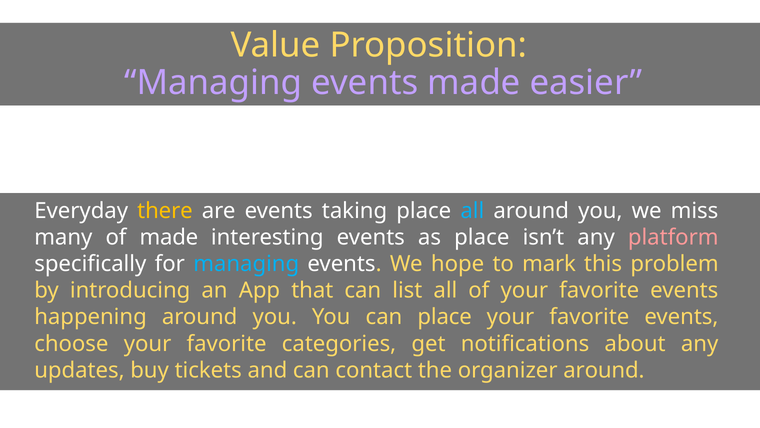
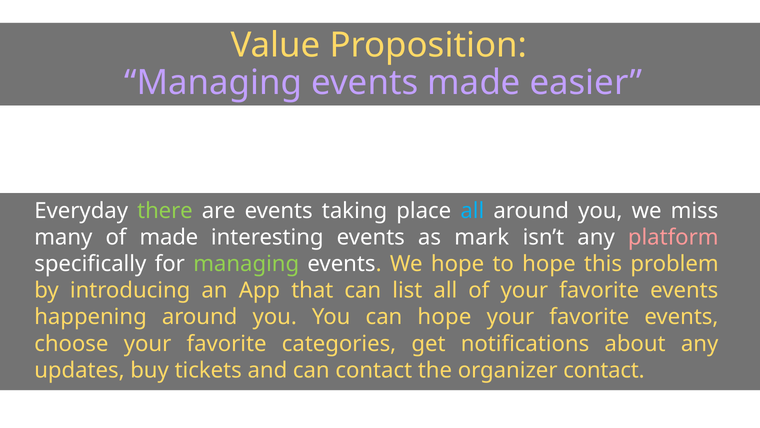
there colour: yellow -> light green (165, 211)
as place: place -> mark (482, 237)
managing colour: light blue -> light green (246, 264)
to mark: mark -> hope (549, 264)
can place: place -> hope (444, 317)
organizer around: around -> contact (604, 370)
